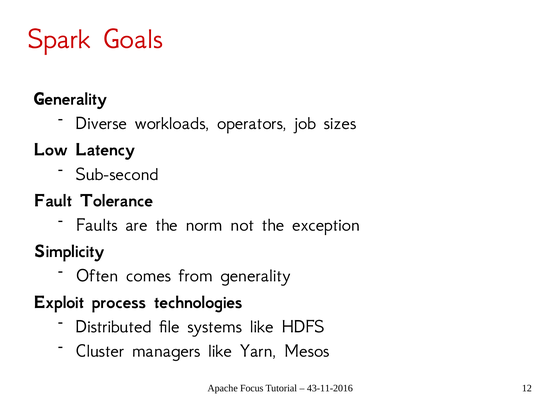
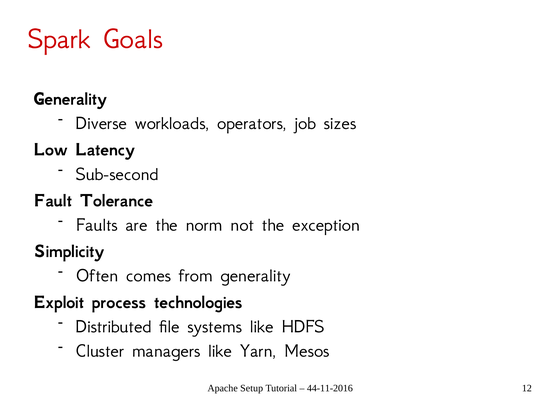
Focus: Focus -> Setup (252, 388)
43-11-2016: 43-11-2016 -> 44-11-2016 (330, 388)
